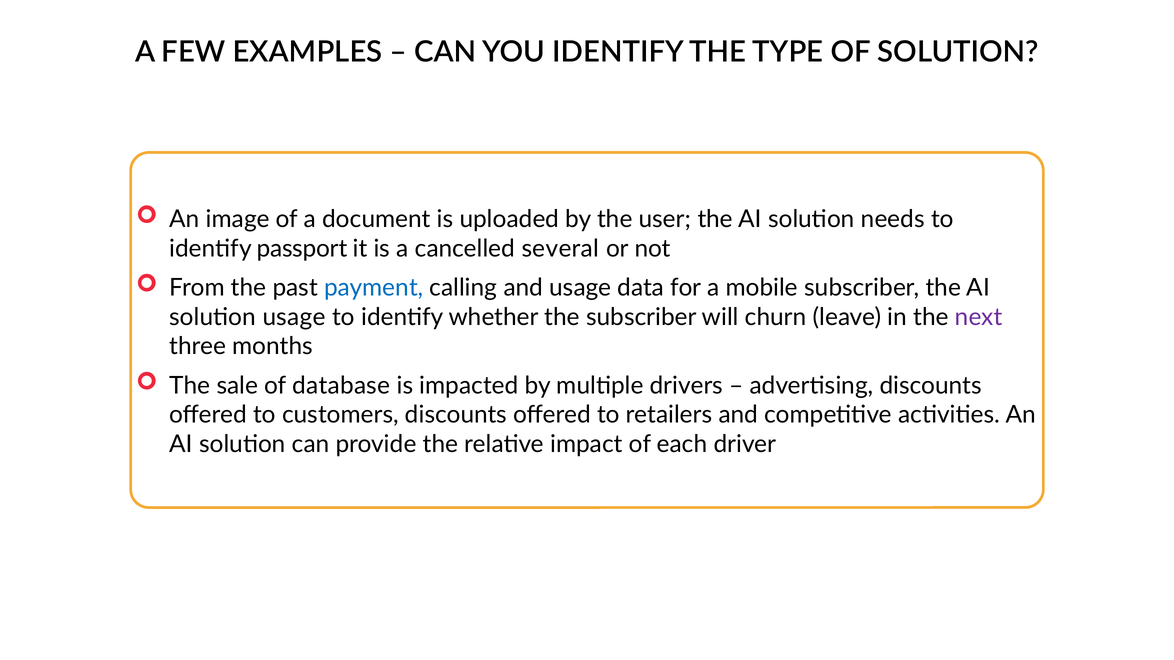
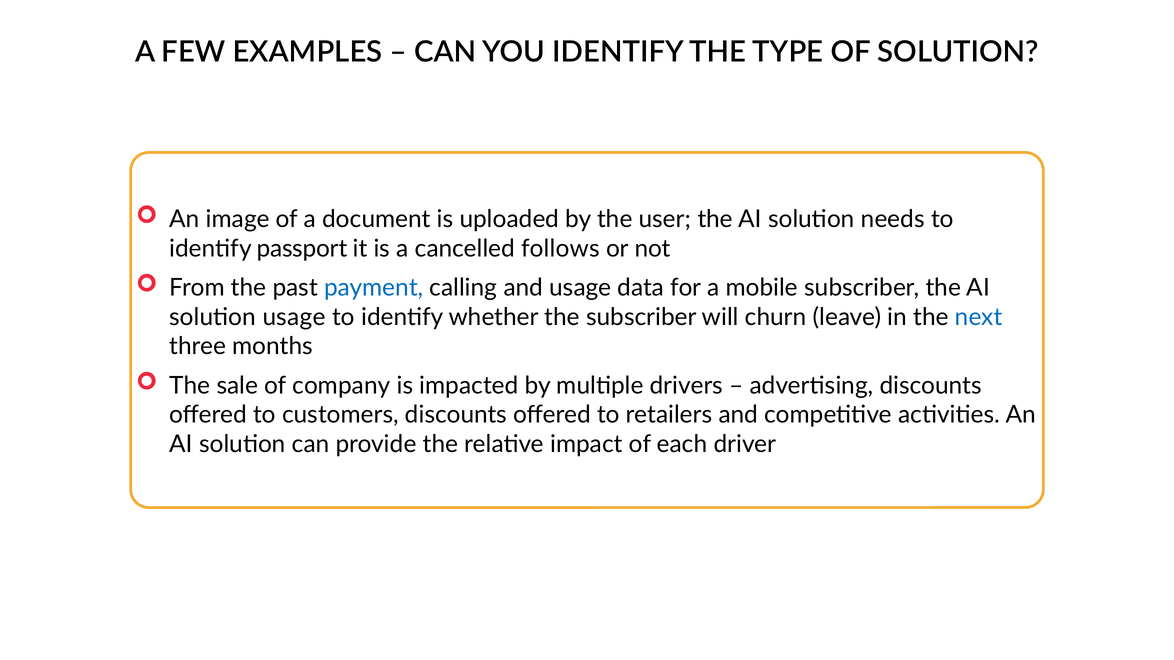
several: several -> follows (560, 249)
next colour: purple -> blue (979, 317)
database: database -> company (341, 386)
